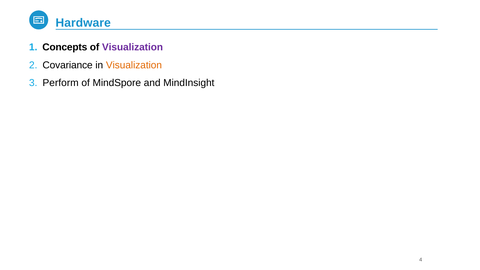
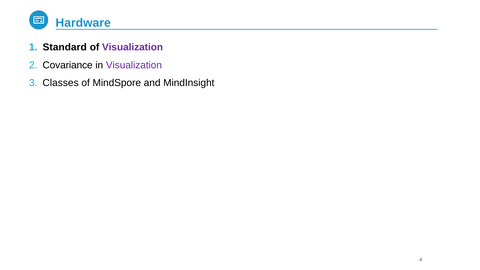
Concepts: Concepts -> Standard (65, 47)
Visualization colour: orange -> purple (134, 65)
Perform: Perform -> Classes (61, 83)
